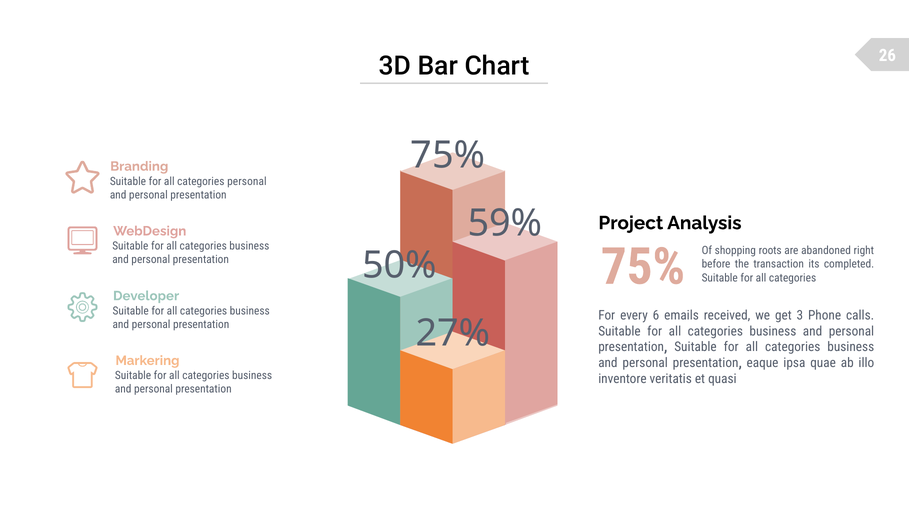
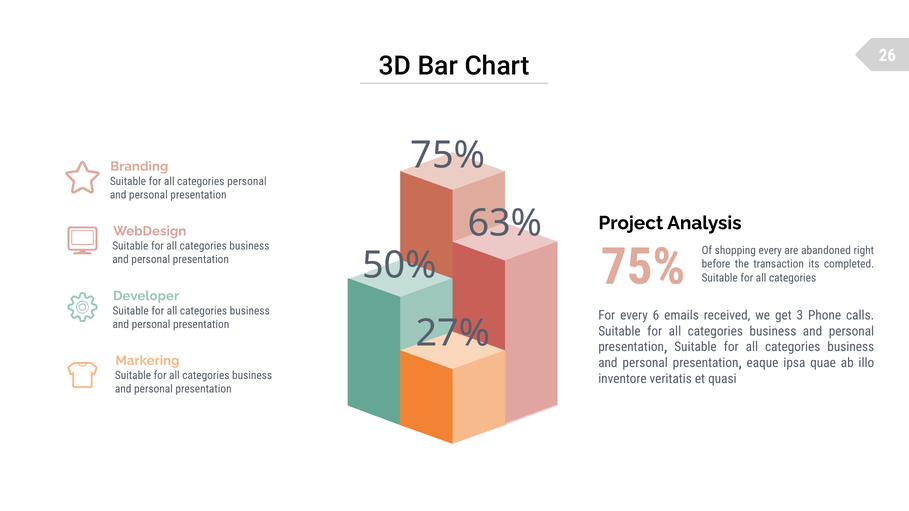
59%: 59% -> 63% (505, 223)
shopping roots: roots -> every (770, 251)
